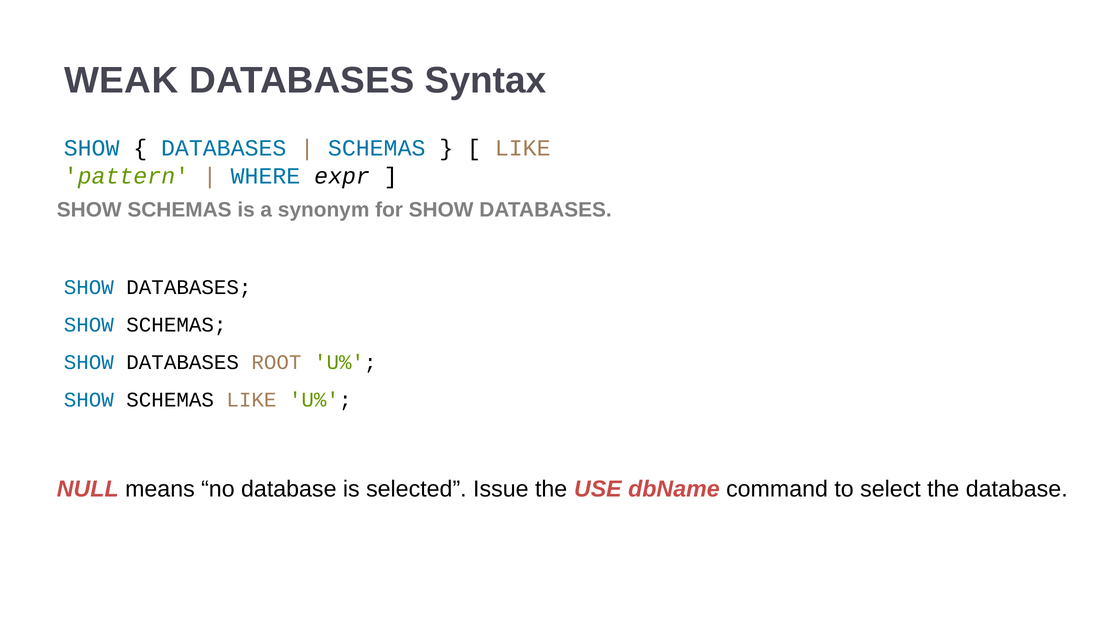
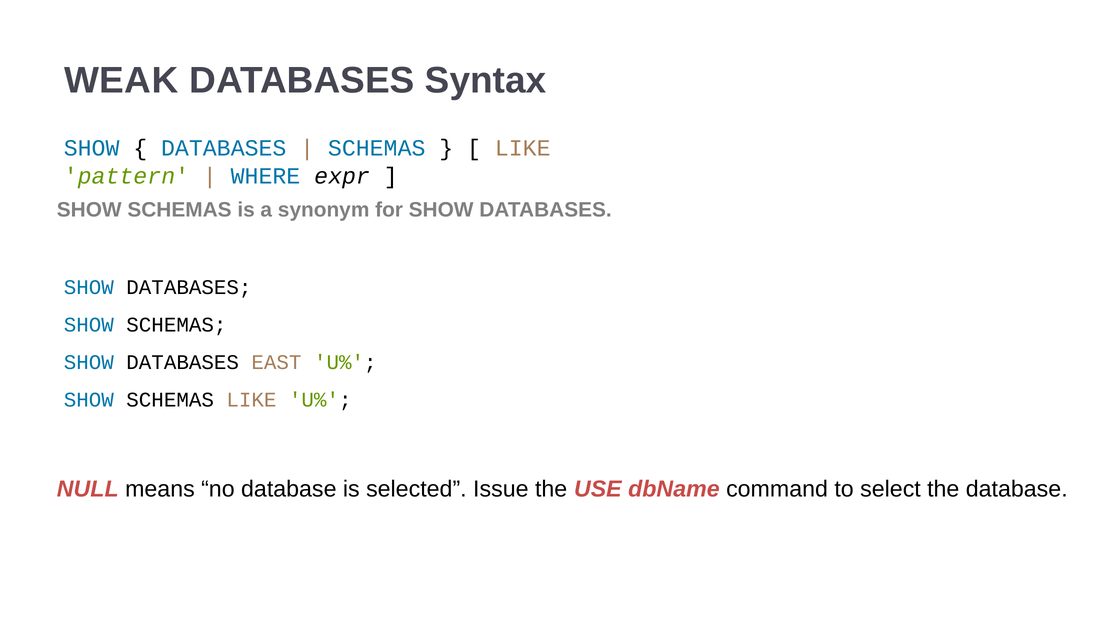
ROOT: ROOT -> EAST (276, 363)
